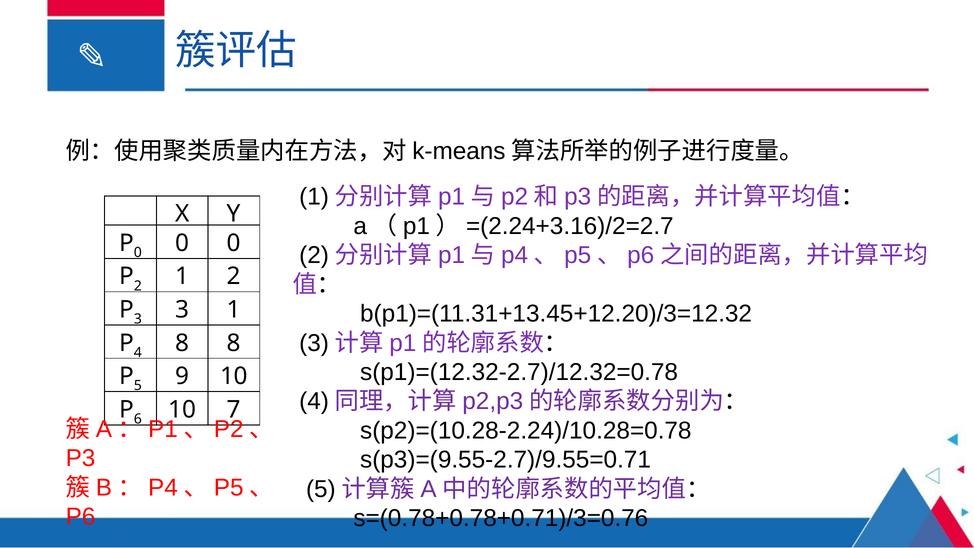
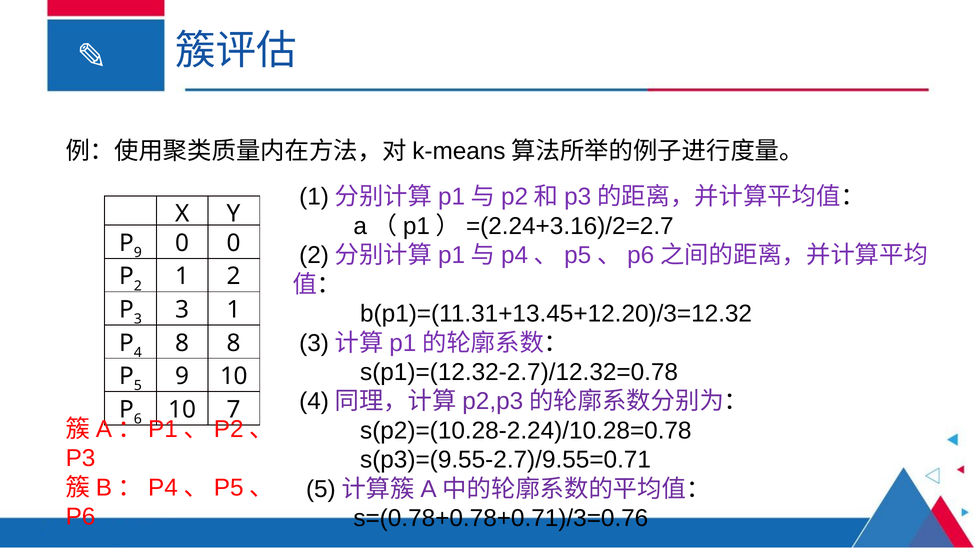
0: 0 -> 9 (138, 253)
